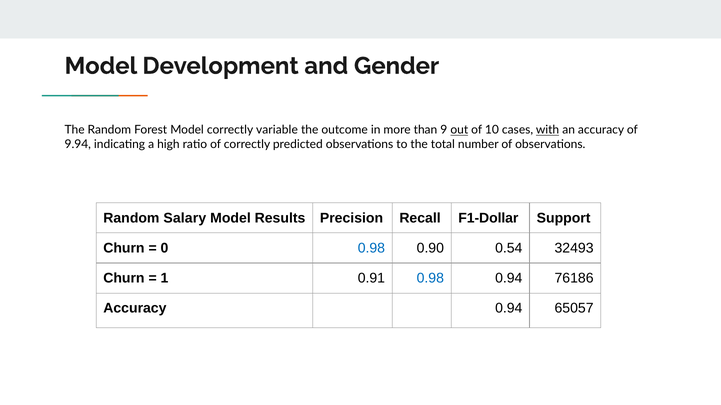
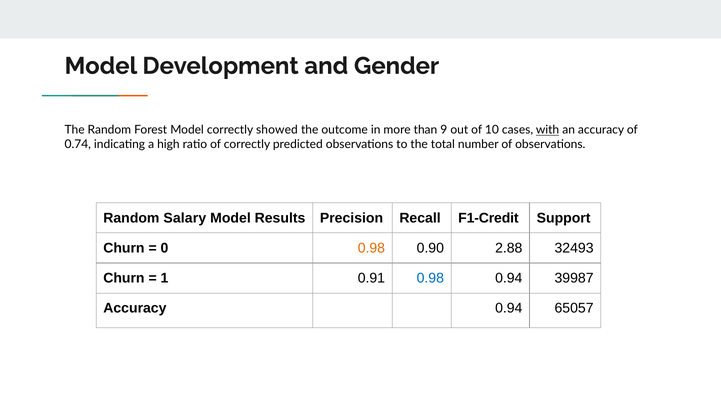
variable: variable -> showed (277, 130)
out underline: present -> none (459, 130)
9.94: 9.94 -> 0.74 (78, 145)
F1-Dollar: F1-Dollar -> F1-Credit (488, 218)
0.98 colour: blue -> orange (371, 249)
0.54: 0.54 -> 2.88 (509, 249)
76186: 76186 -> 39987 (574, 279)
